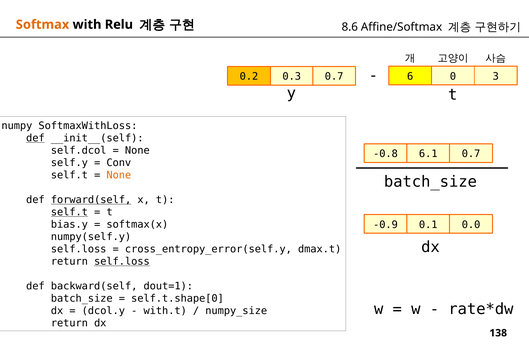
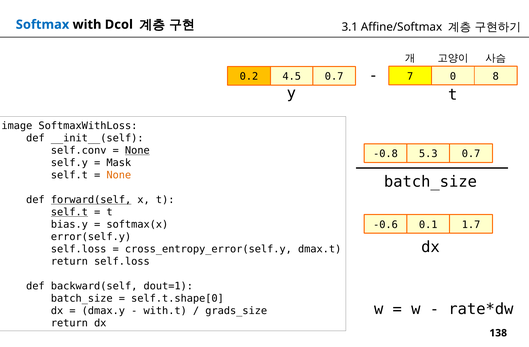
Softmax colour: orange -> blue (43, 25)
Relu: Relu -> Dcol (119, 25)
8.6: 8.6 -> 3.1 (350, 27)
0.3: 0.3 -> 4.5 (292, 77)
6: 6 -> 7 (410, 76)
3: 3 -> 8 (496, 76)
numpy: numpy -> image (17, 126)
def underline: present -> none (35, 138)
self.dcol: self.dcol -> self.conv (79, 151)
None underline: none -> present (137, 151)
6.1: 6.1 -> 5.3 (428, 154)
Conv: Conv -> Mask (119, 163)
-0.9: -0.9 -> -0.6 (385, 225)
0.0: 0.0 -> 1.7 (471, 225)
numpy(self.y: numpy(self.y -> error(self.y (91, 237)
self.loss underline: present -> none (122, 262)
dcol.y: dcol.y -> dmax.y (103, 311)
numpy_size: numpy_size -> grads_size (236, 311)
